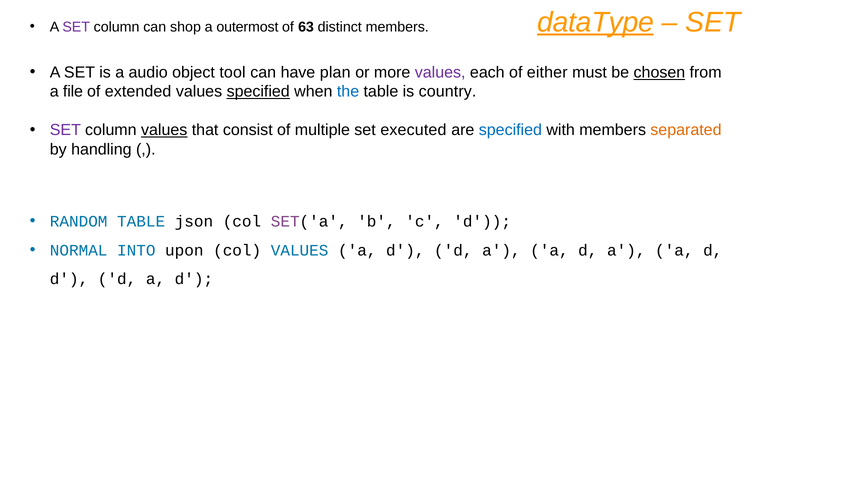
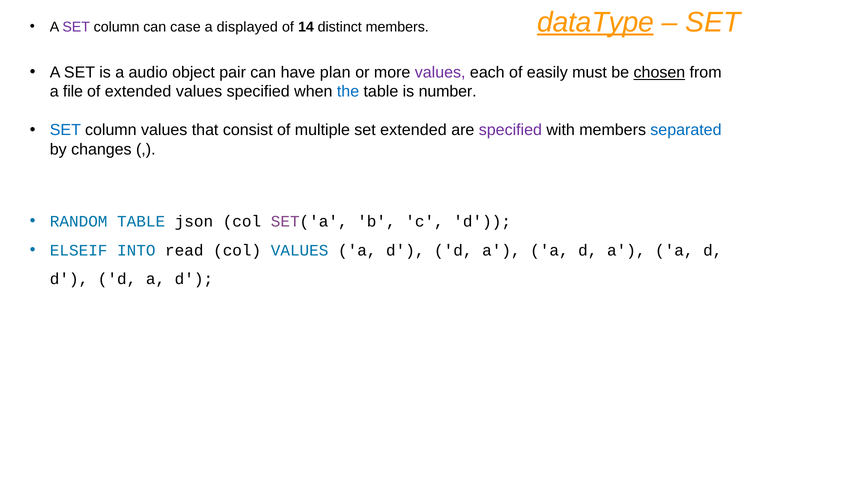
shop: shop -> case (185, 27)
outermost: outermost -> displayed (247, 27)
63: 63 -> 14 (306, 27)
tool: tool -> pair (233, 73)
either: either -> easily (547, 73)
specified underline: present -> none (258, 92)
country: country -> number (448, 92)
SET colour: purple -> blue (65, 130)
values underline: present -> none (164, 130)
set executed: executed -> extended (413, 130)
specified colour: blue -> purple (510, 130)
separated colour: orange -> blue (686, 130)
handling: handling -> changes (101, 149)
NORMAL: NORMAL -> ELSEIF (79, 250)
upon: upon -> read (184, 250)
